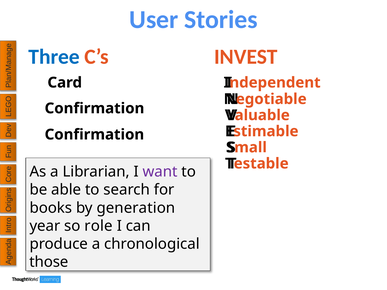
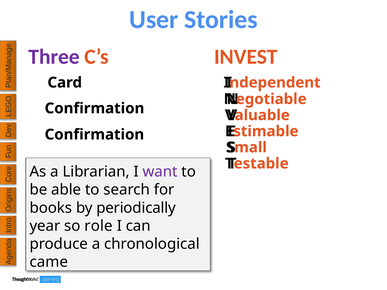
Three colour: blue -> purple (54, 57)
generation: generation -> periodically (136, 208)
those: those -> came (49, 262)
